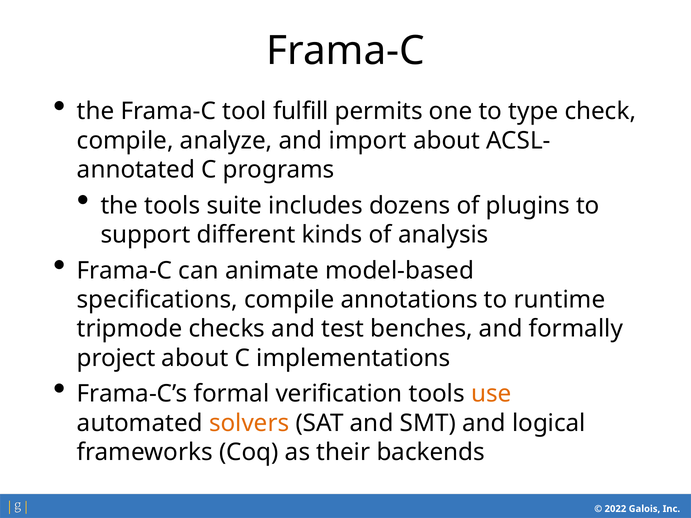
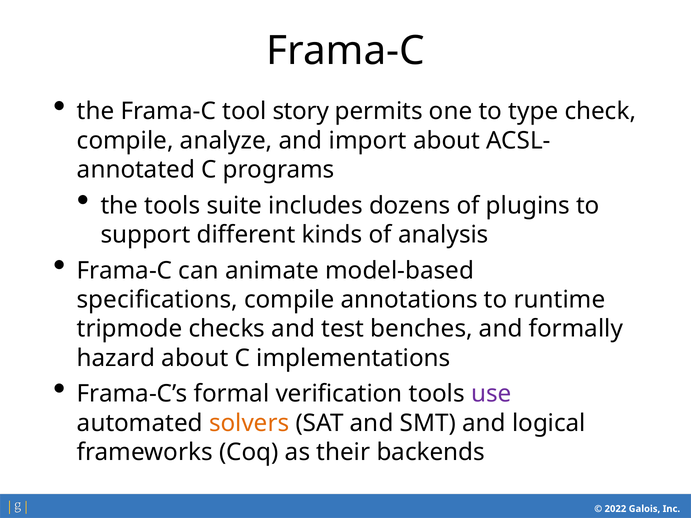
fulfill: fulfill -> story (301, 111)
project: project -> hazard (116, 358)
use colour: orange -> purple (491, 394)
